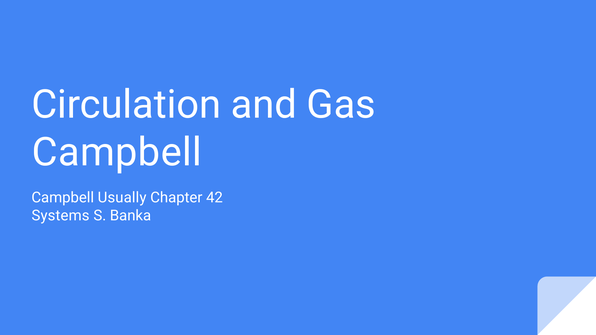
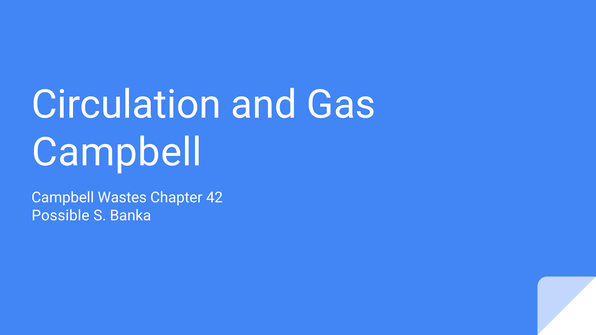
Usually: Usually -> Wastes (122, 198)
Systems: Systems -> Possible (61, 216)
